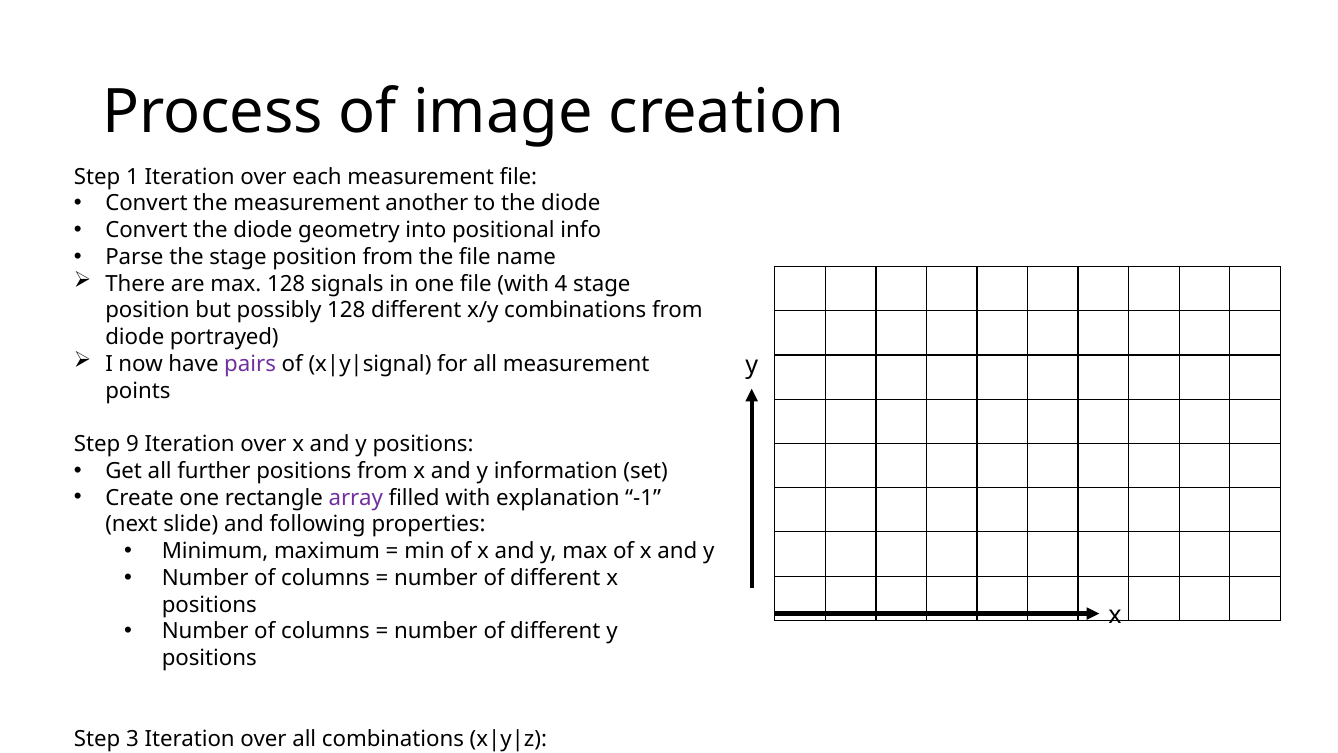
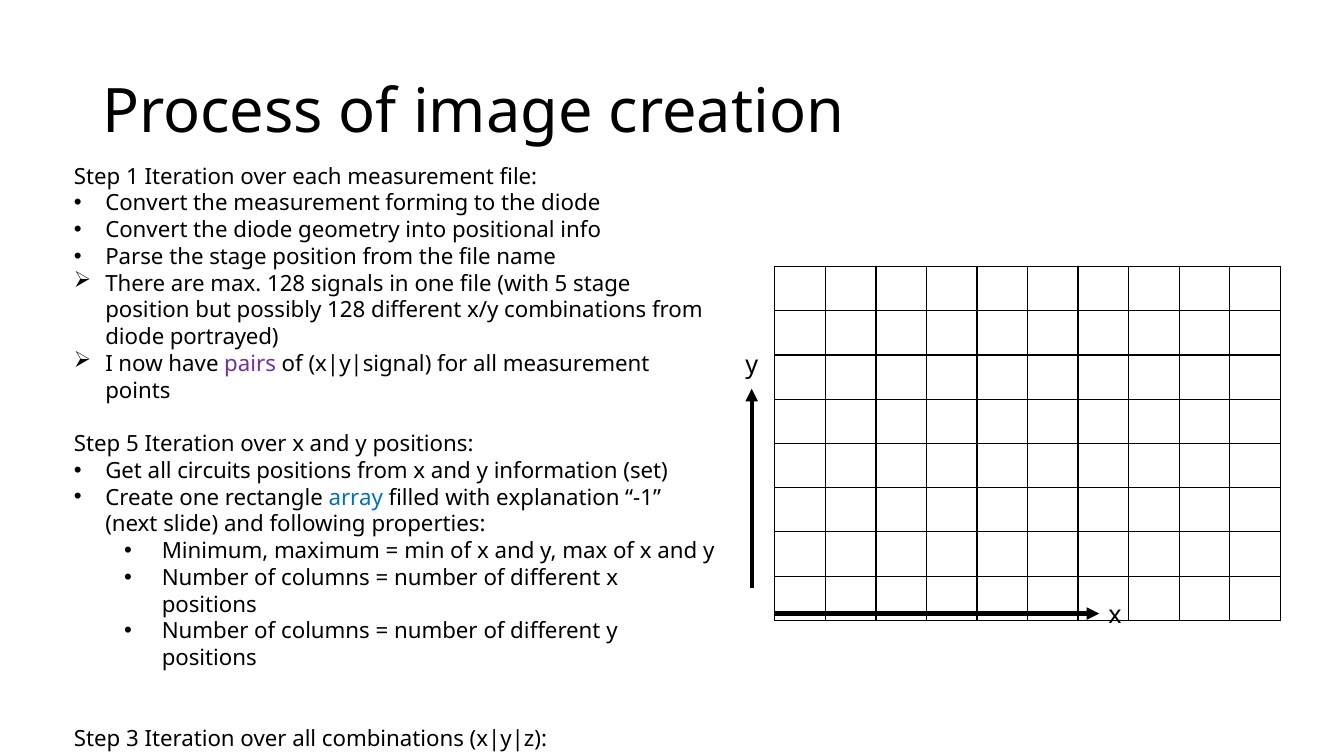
another: another -> forming (427, 203)
with 4: 4 -> 5 (561, 284)
Step 9: 9 -> 5 (132, 444)
further: further -> circuits (214, 471)
array colour: purple -> blue (356, 498)
